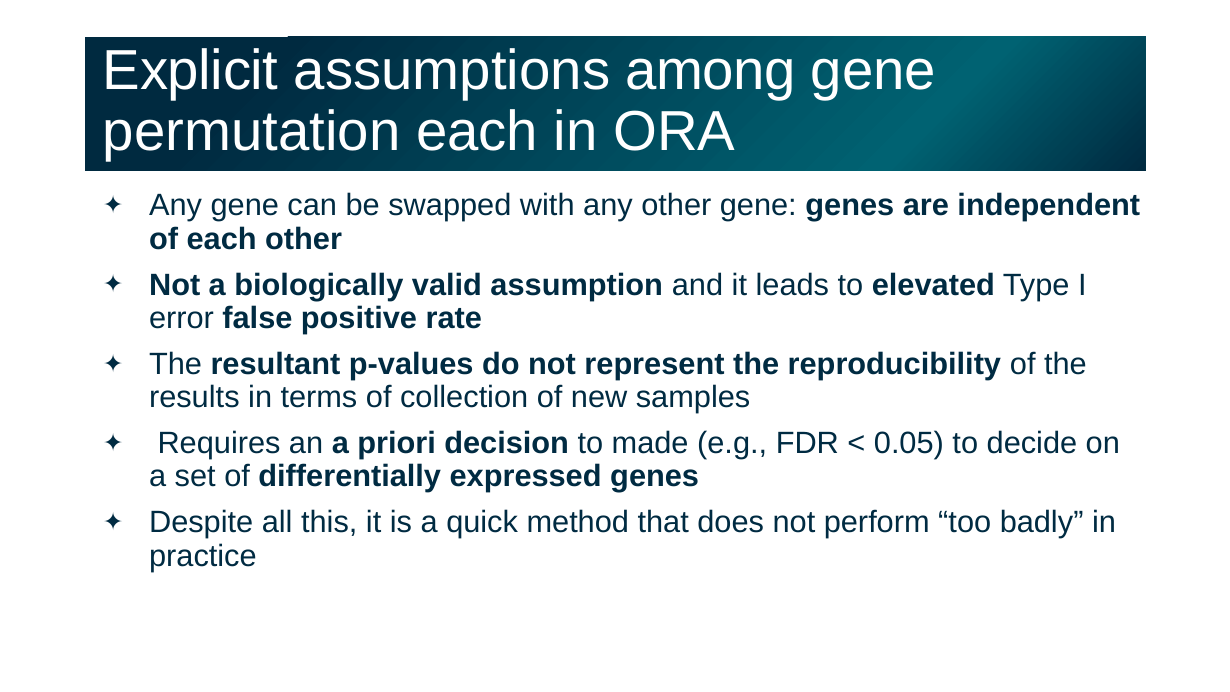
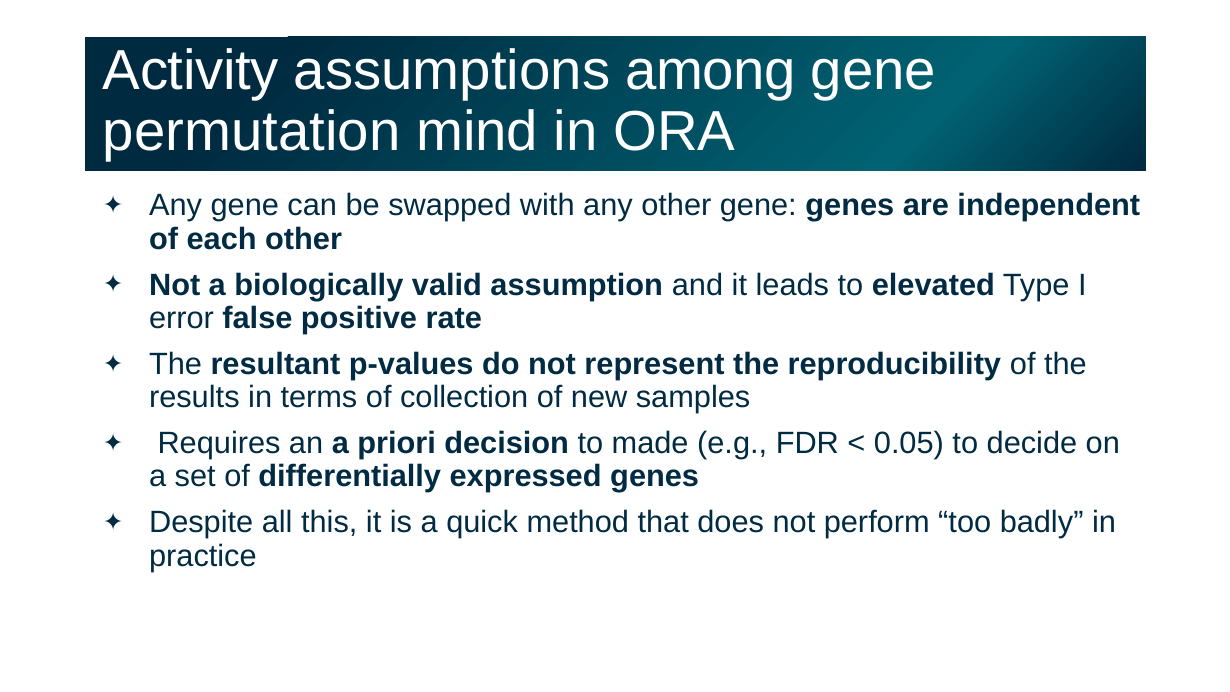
Explicit: Explicit -> Activity (191, 71)
permutation each: each -> mind (477, 131)
